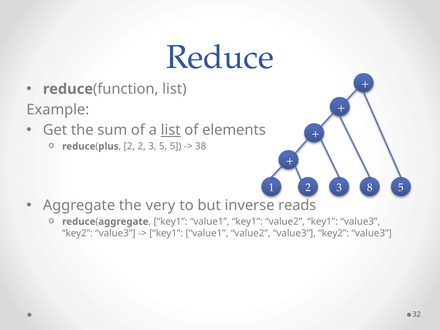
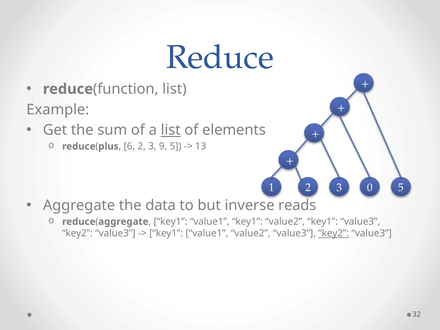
reduce(plus 2: 2 -> 6 (129, 146)
3 5: 5 -> 9 (163, 146)
38: 38 -> 13 (201, 146)
8: 8 -> 0 (370, 187)
very: very -> data (161, 205)
key2 underline: none -> present (334, 233)
